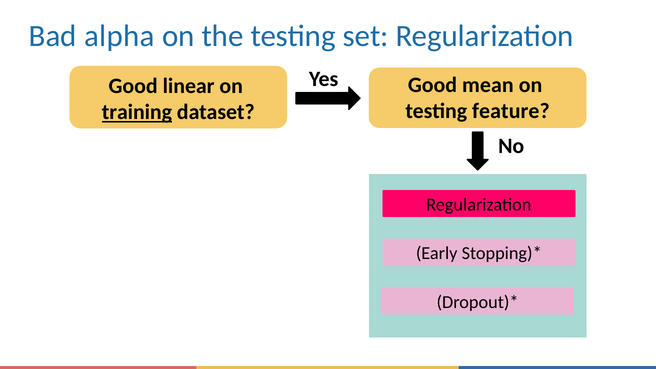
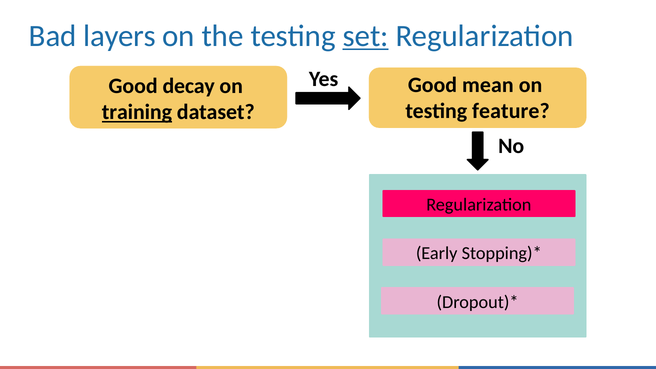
alpha: alpha -> layers (120, 36)
set underline: none -> present (366, 36)
linear: linear -> decay (189, 86)
